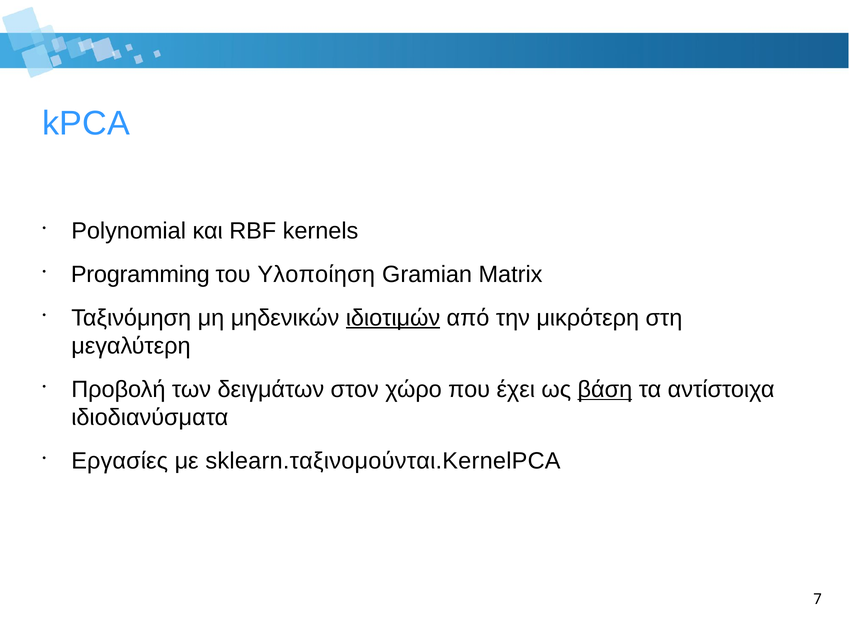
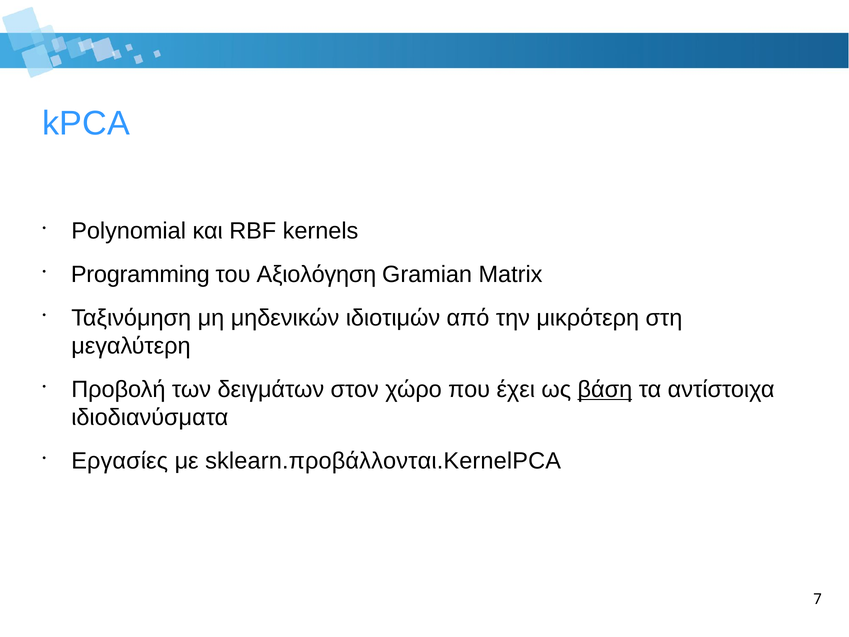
Υλοποίηση: Υλοποίηση -> Αξιολόγηση (316, 274)
ιδιοτιμών underline: present -> none (393, 318)
sklearn.ταξινομούνται.KernelPCA: sklearn.ταξινομούνται.KernelPCA -> sklearn.προβάλλονται.KernelPCA (383, 461)
